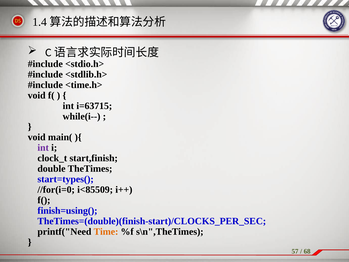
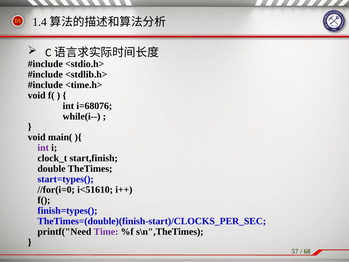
i=63715: i=63715 -> i=68076 (94, 106)
i<85509: i<85509 -> i<51610 (95, 189)
finish=using(: finish=using( -> finish=types( (67, 210)
Time colour: orange -> purple (106, 231)
